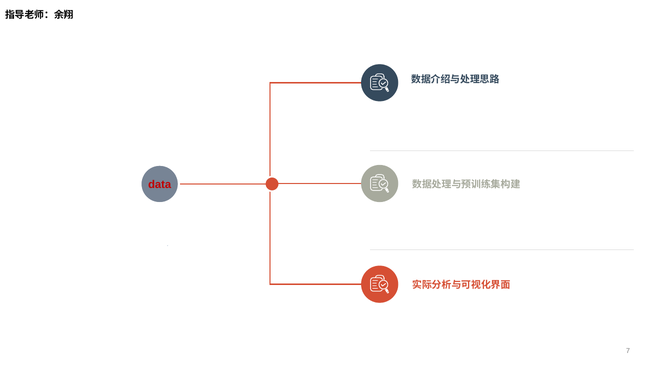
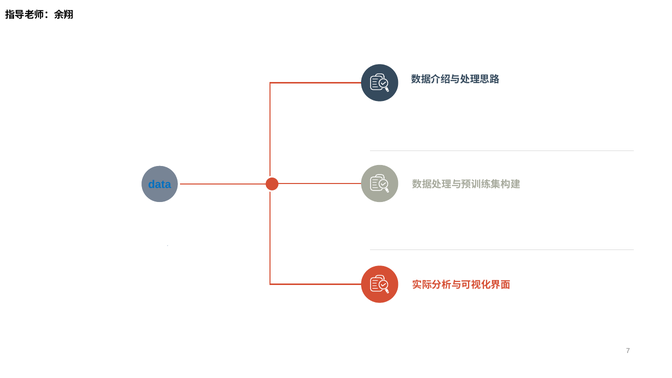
data colour: red -> blue (160, 185)
